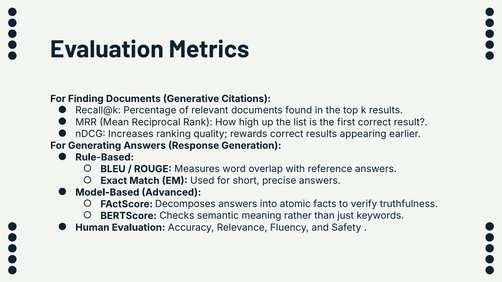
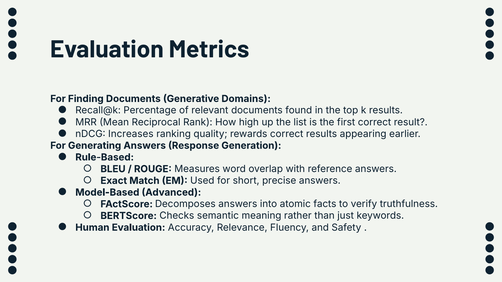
Citations: Citations -> Domains (246, 99)
